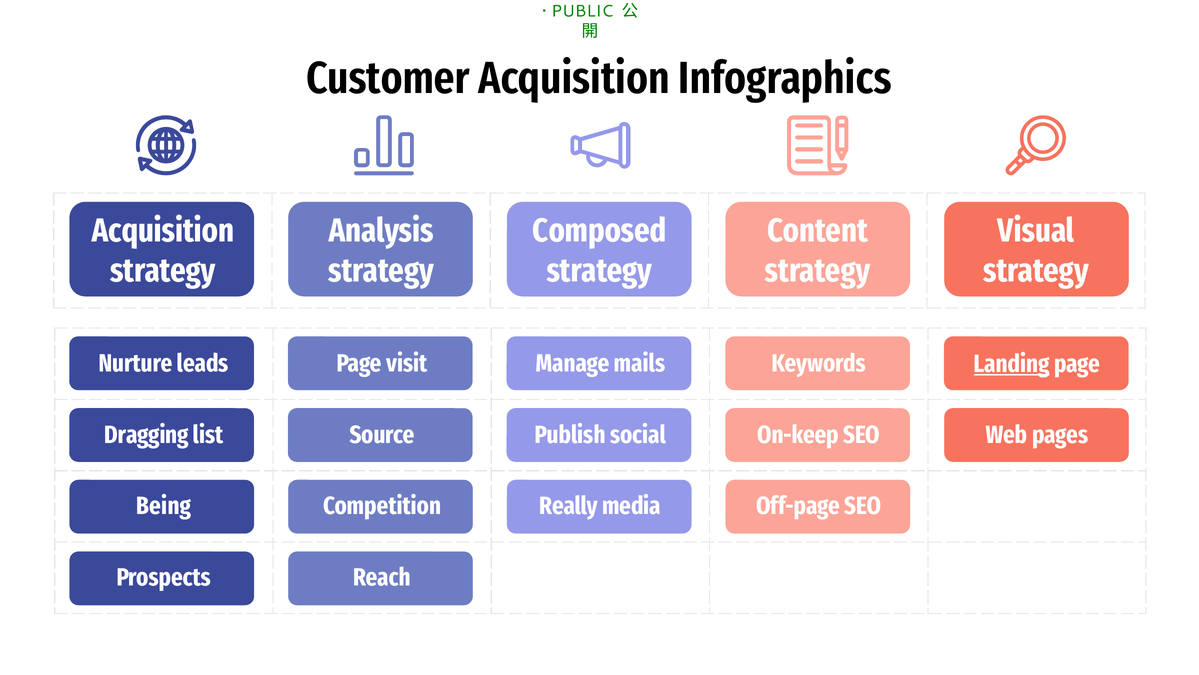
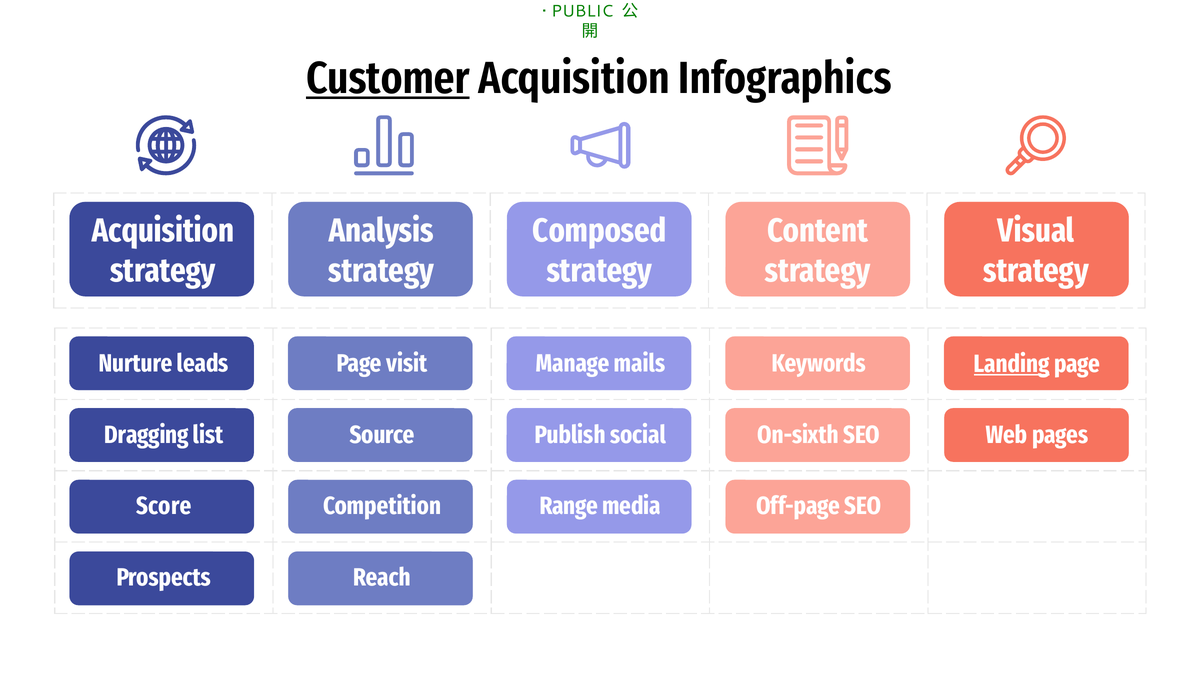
Customer underline: none -> present (388, 78)
On-keep: On-keep -> On-sixth (798, 434)
Being: Being -> Score (164, 506)
Really: Really -> Range (569, 506)
